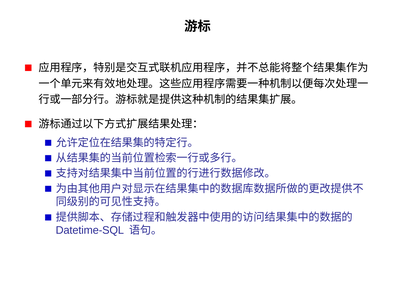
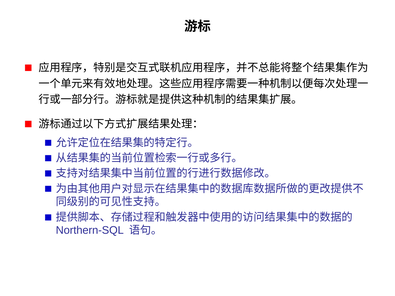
Datetime-SQL: Datetime-SQL -> Northern-SQL (90, 231)
